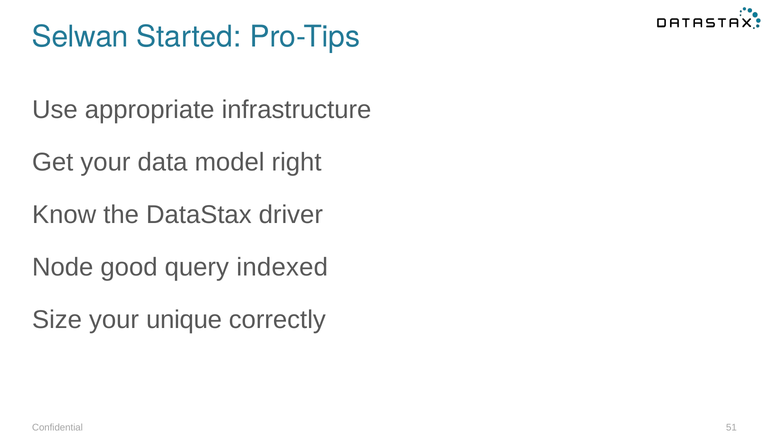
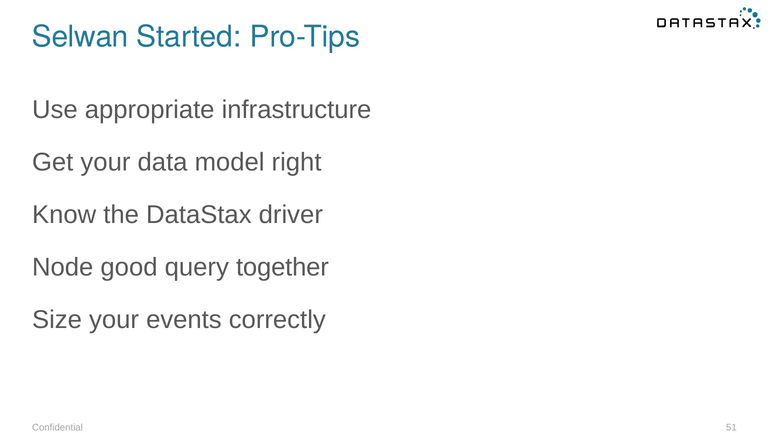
indexed: indexed -> together (282, 267)
unique: unique -> events (184, 320)
